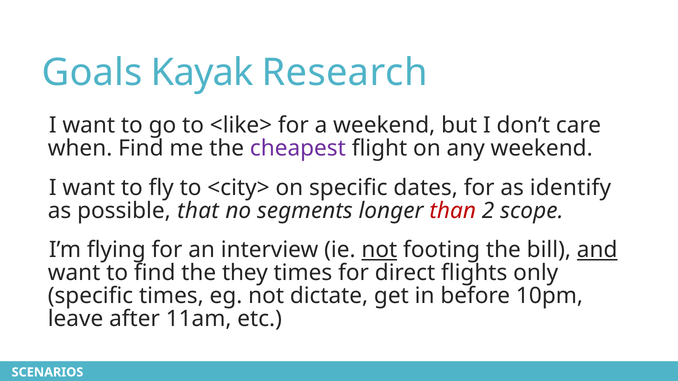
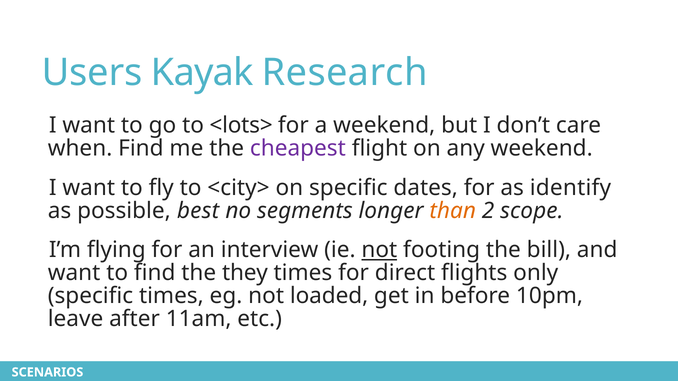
Goals: Goals -> Users (92, 73)
<like>: <like> -> <lots> (241, 125)
that: that -> best (198, 211)
than colour: red -> orange (453, 211)
and underline: present -> none (597, 250)
dictate: dictate -> loaded (329, 296)
